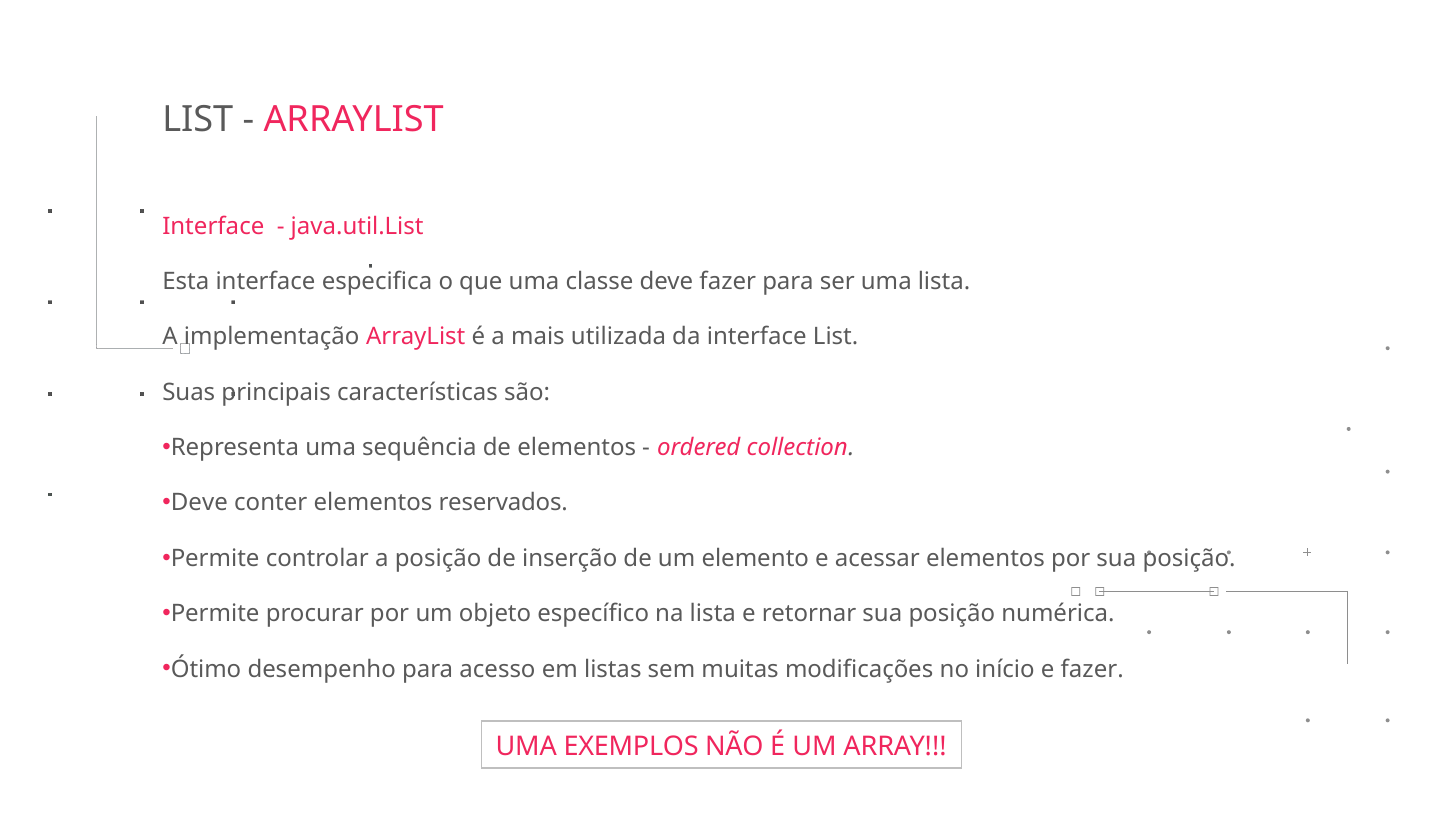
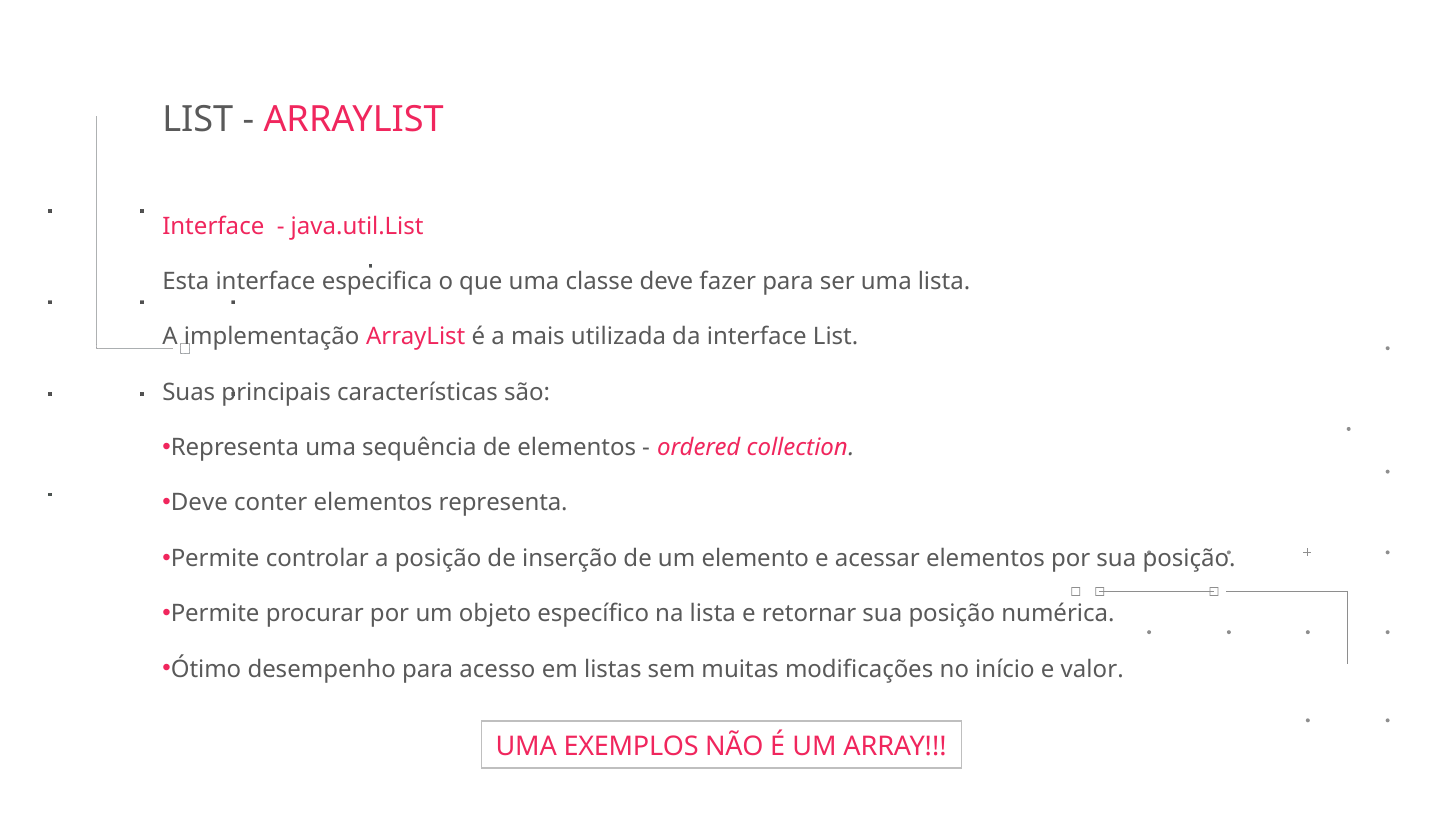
elementos reservados: reservados -> representa (503, 503)
e fazer: fazer -> valor (1092, 669)
